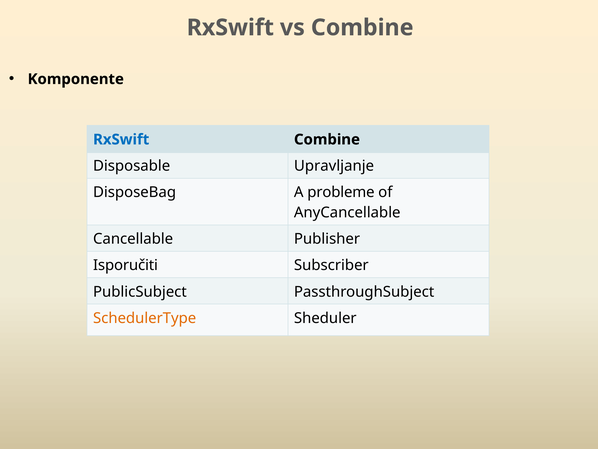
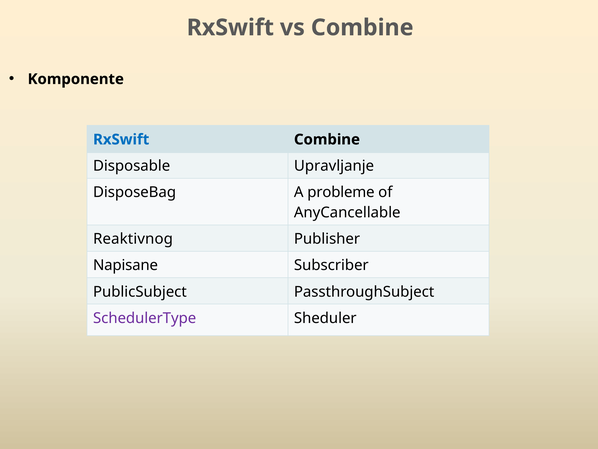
Cancellable: Cancellable -> Reaktivnog (133, 239)
Isporučiti: Isporučiti -> Napisane (126, 265)
SchedulerType colour: orange -> purple (145, 318)
